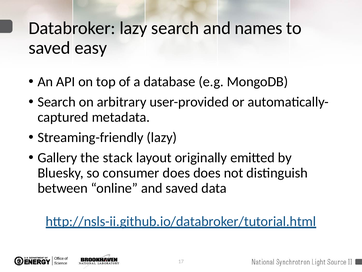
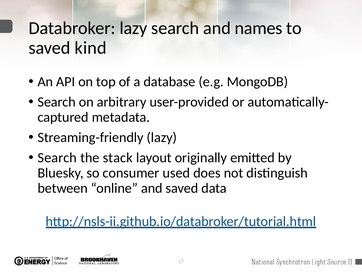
easy: easy -> kind (91, 48)
Gallery: Gallery -> Search (57, 158)
consumer does: does -> used (176, 173)
